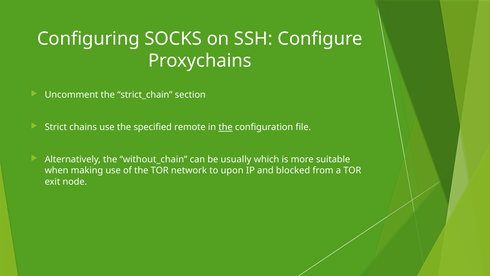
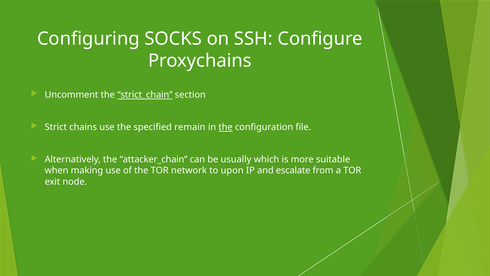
strict_chain underline: none -> present (145, 95)
remote: remote -> remain (190, 127)
without_chain: without_chain -> attacker_chain (154, 159)
blocked: blocked -> escalate (293, 170)
